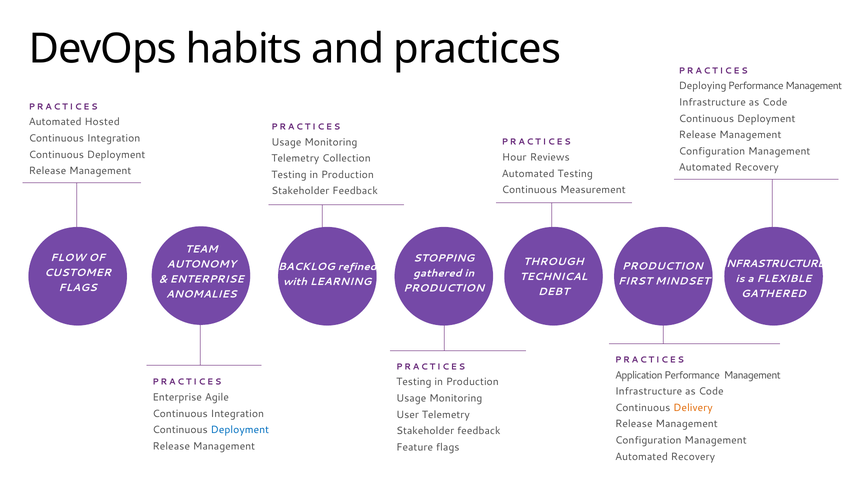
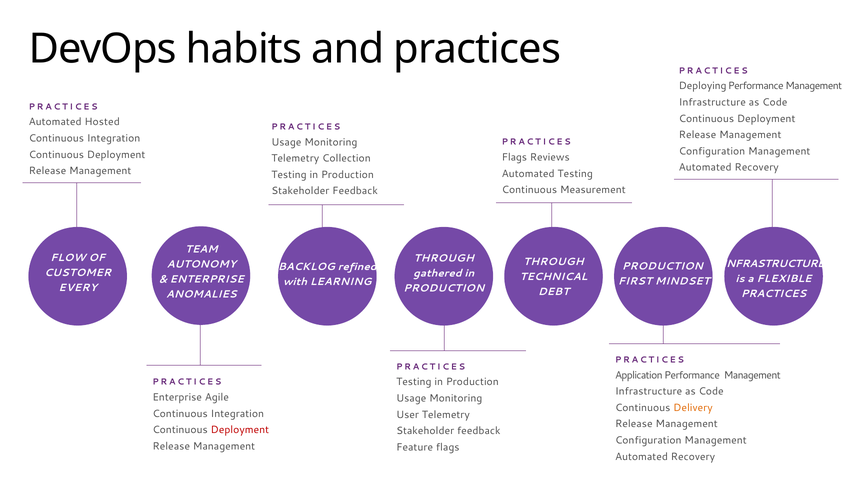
Hour: Hour -> Flags (514, 157)
STOPPING: STOPPING -> THROUGH (444, 258)
FLAGS: FLAGS -> EVERY (78, 288)
GATHERED: GATHERED -> PRACTICES (774, 294)
Deployment colour: blue -> red (240, 430)
